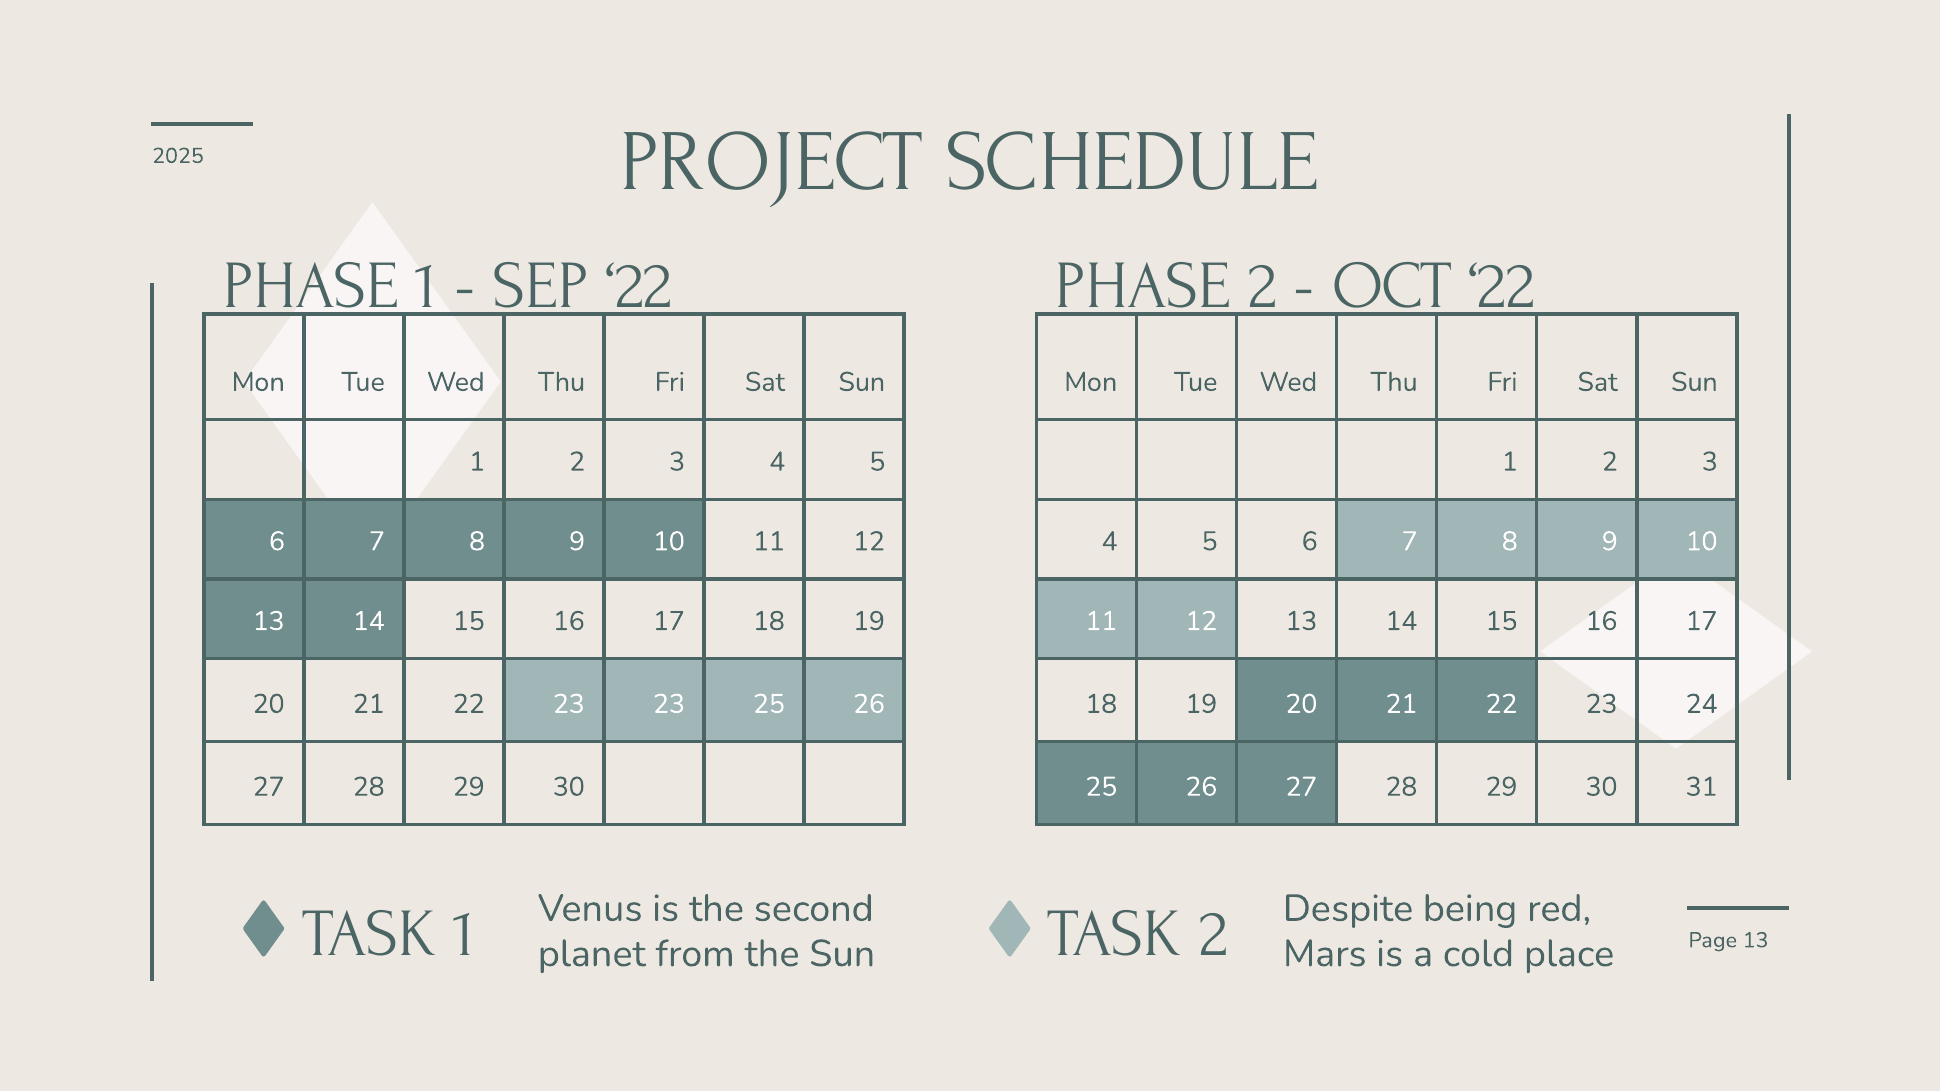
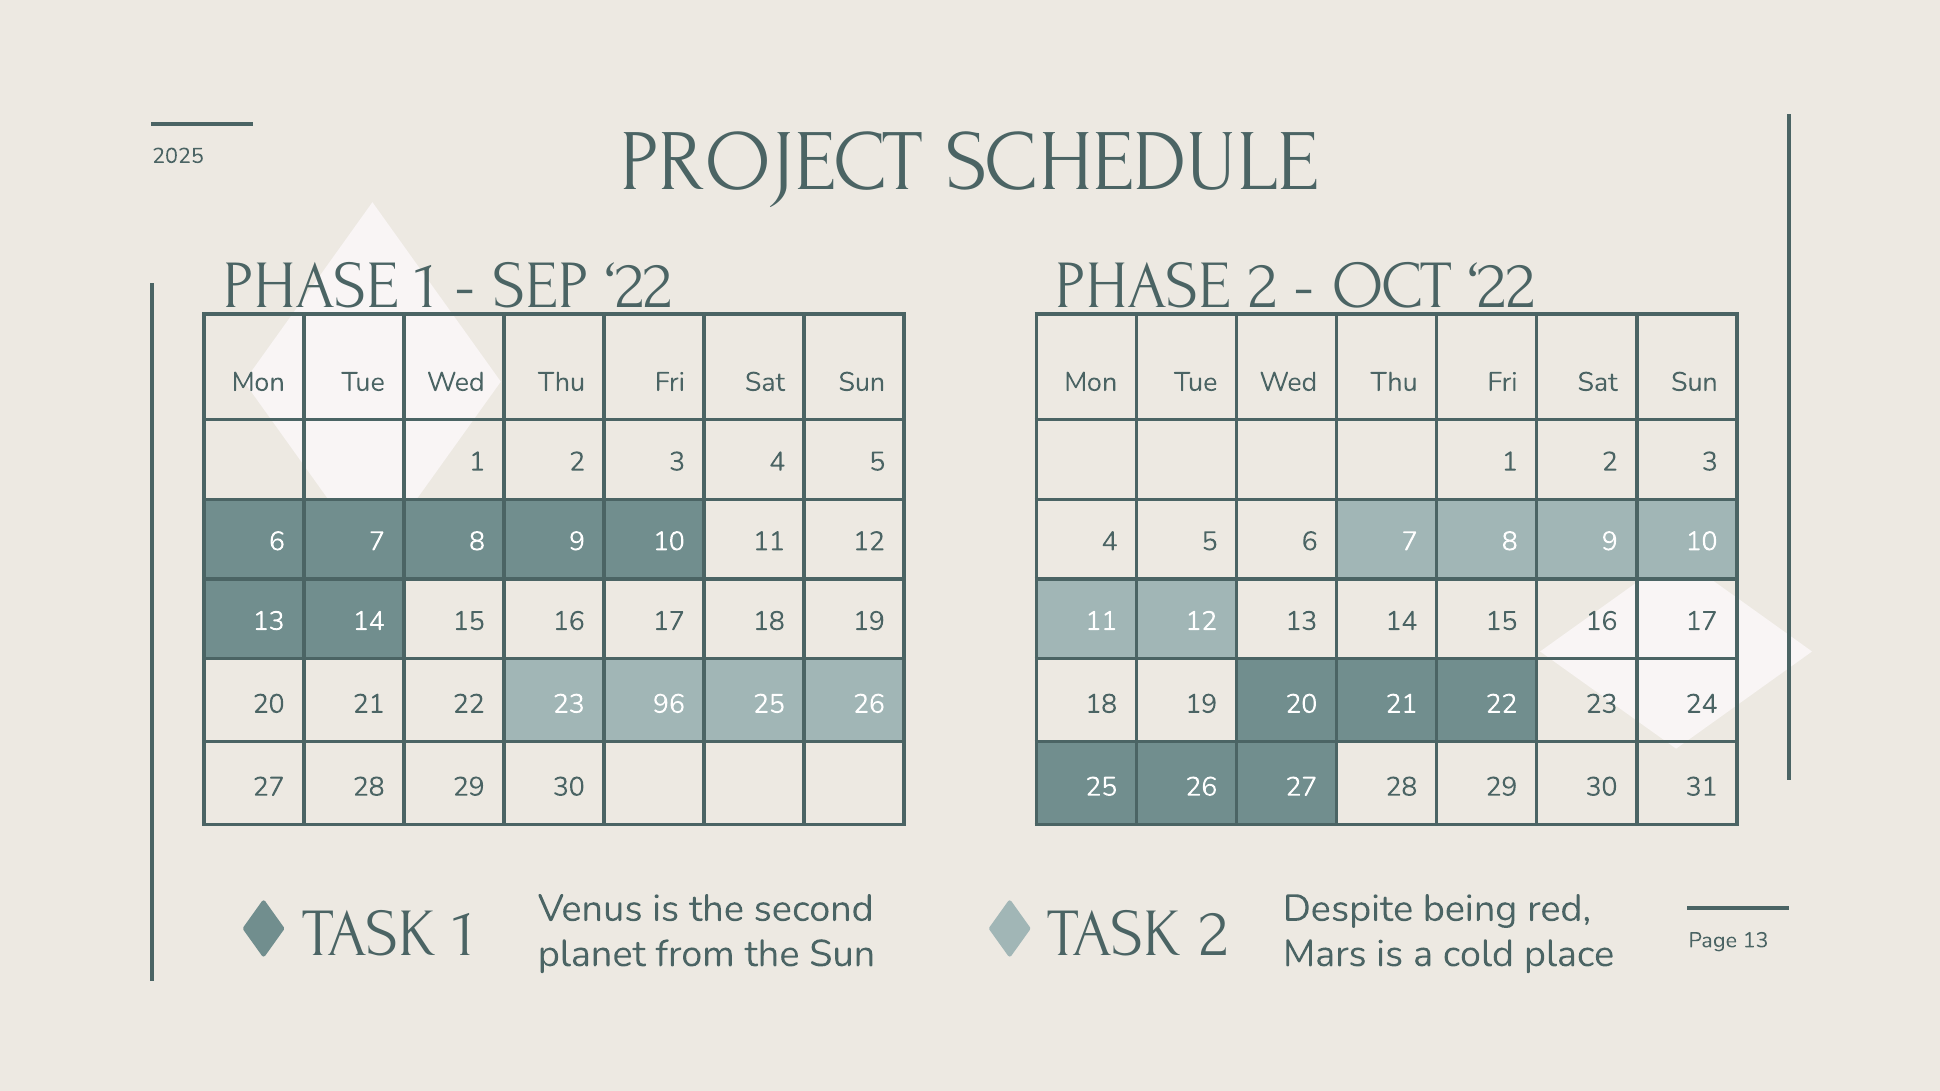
23 23: 23 -> 96 (669, 704)
